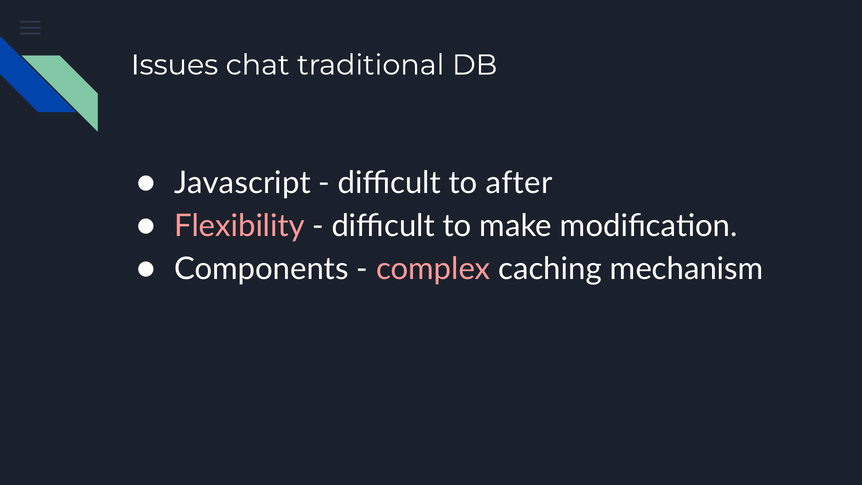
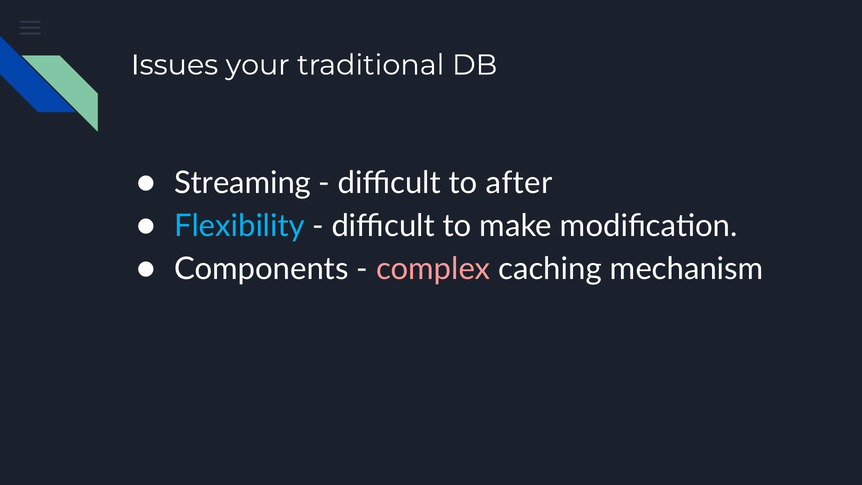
chat: chat -> your (258, 65)
Javascript: Javascript -> Streaming (242, 183)
Flexibility colour: pink -> light blue (239, 226)
